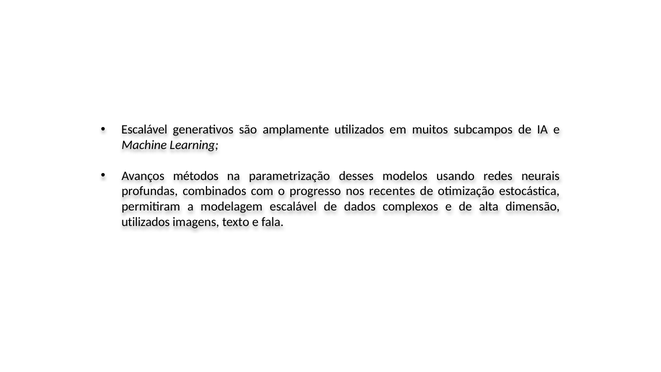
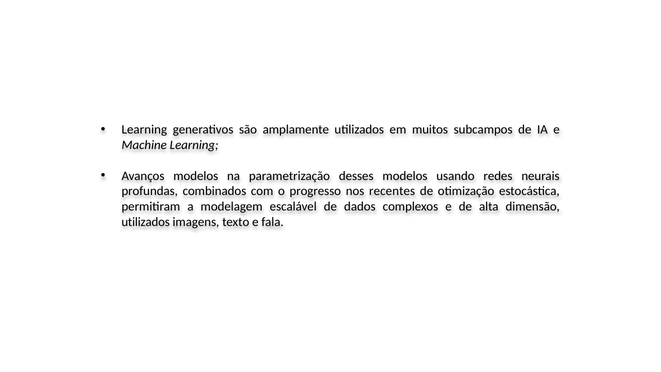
Escalável: Escalável -> Learning (144, 130)
Avanços métodos: métodos -> modelos (196, 176)
